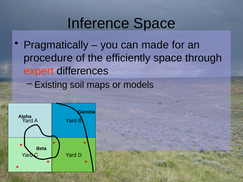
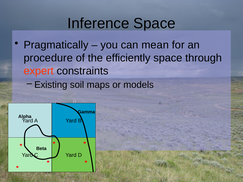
made: made -> mean (155, 45)
differences: differences -> constraints (83, 71)
